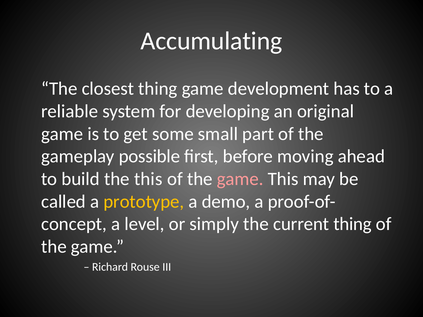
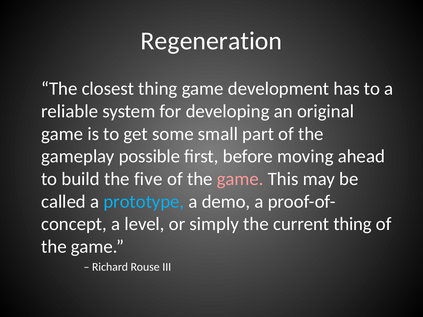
Accumulating: Accumulating -> Regeneration (211, 41)
the this: this -> five (148, 179)
prototype colour: yellow -> light blue (144, 202)
